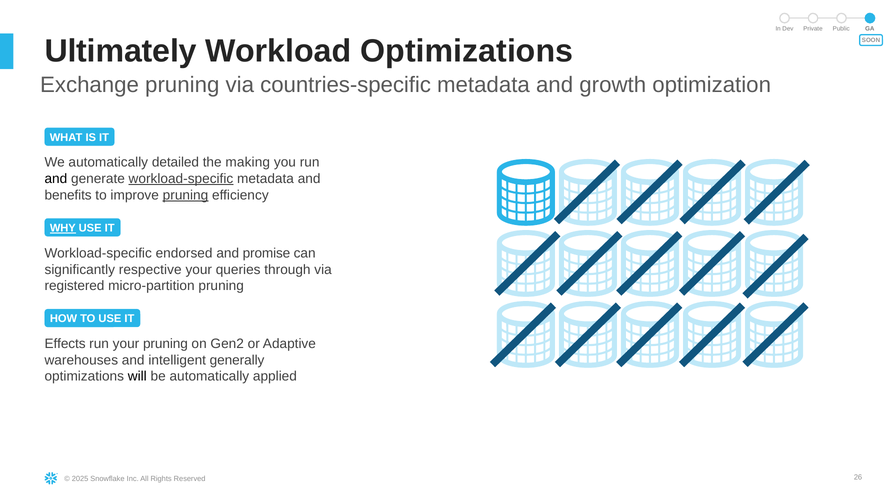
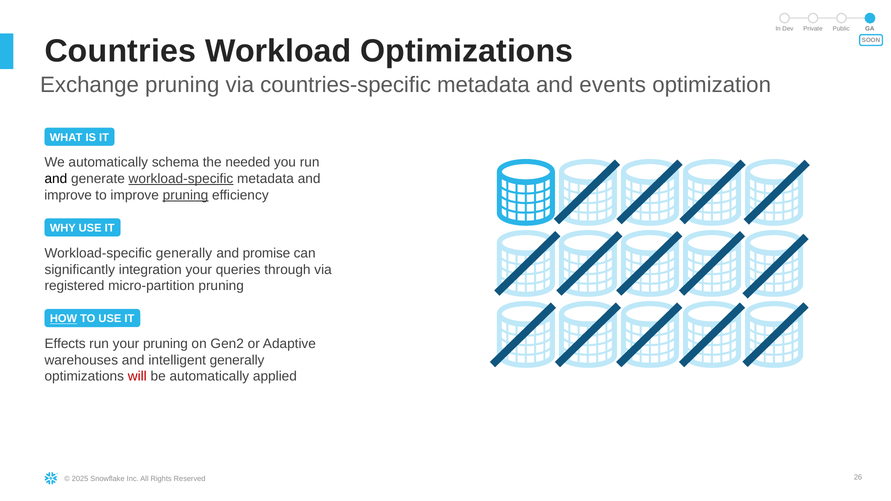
Ultimately: Ultimately -> Countries (120, 51)
growth: growth -> events (613, 85)
detailed: detailed -> schema (175, 162)
making: making -> needed (248, 162)
benefits: benefits -> improve (68, 195)
WHY underline: present -> none (63, 228)
Workload-specific endorsed: endorsed -> generally (184, 253)
respective: respective -> integration (150, 270)
HOW underline: none -> present (63, 319)
will colour: black -> red (137, 377)
